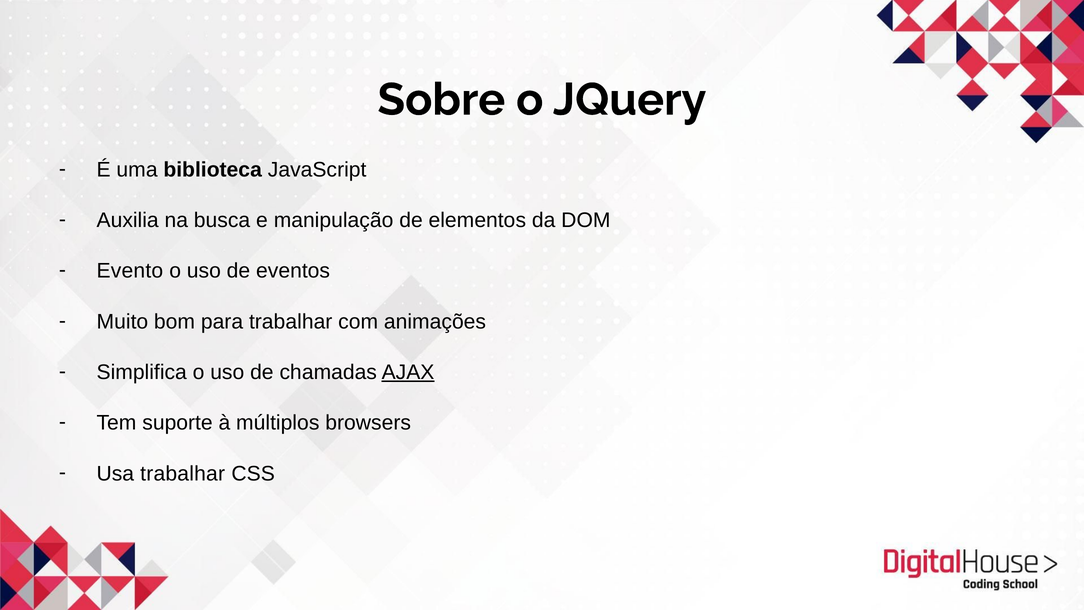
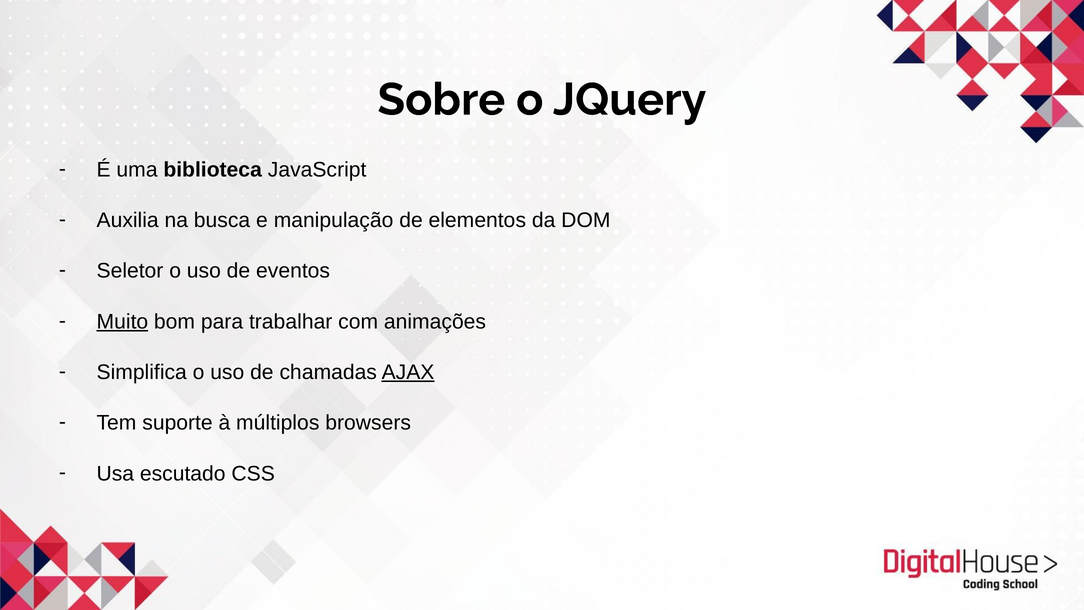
Evento: Evento -> Seletor (130, 271)
Muito underline: none -> present (122, 322)
Usa trabalhar: trabalhar -> escutado (183, 473)
